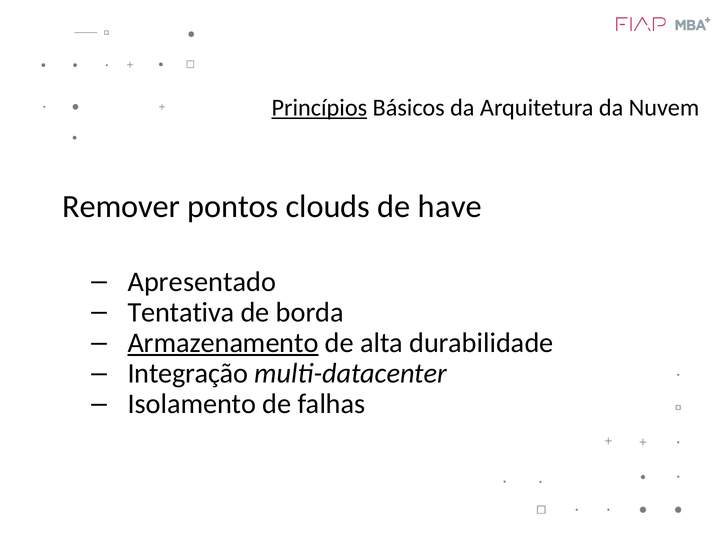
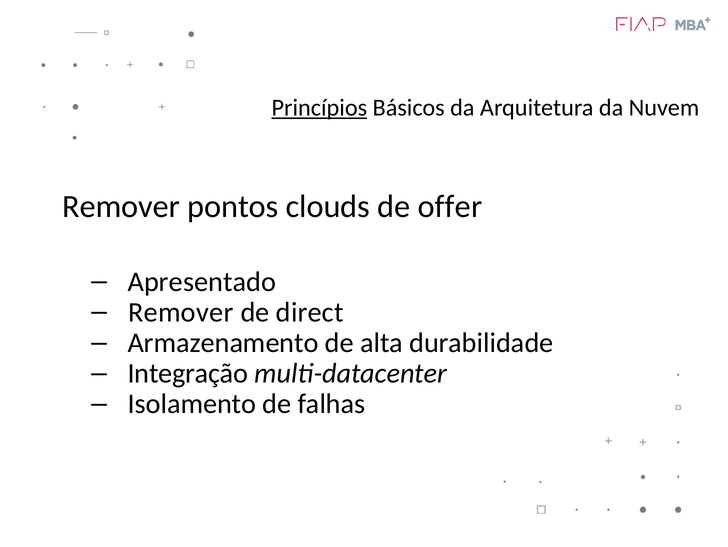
have: have -> offer (450, 206)
Tentativa: Tentativa -> Remover (181, 312)
borda: borda -> direct (310, 312)
Armazenamento underline: present -> none (223, 343)
